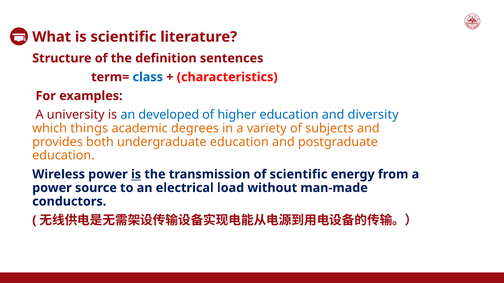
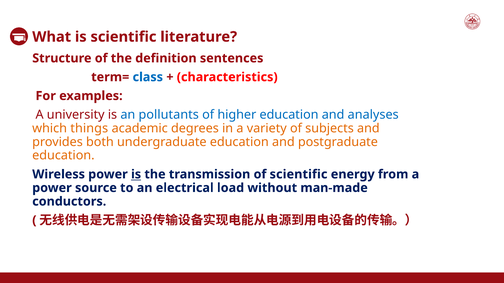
developed: developed -> pollutants (169, 115)
diversity: diversity -> analyses (373, 115)
